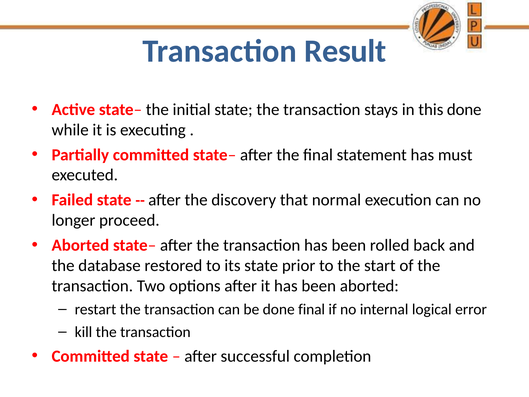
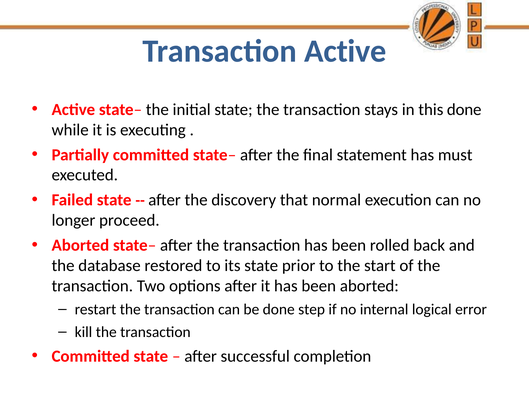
Transaction Result: Result -> Active (345, 51)
done final: final -> step (312, 309)
